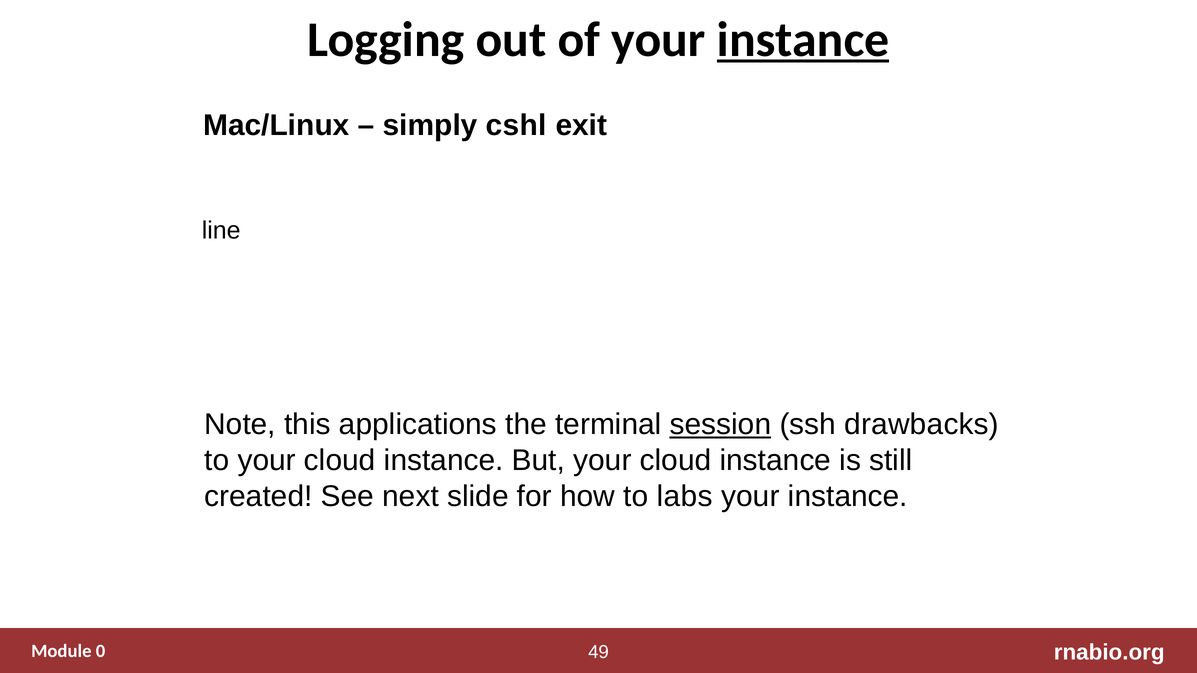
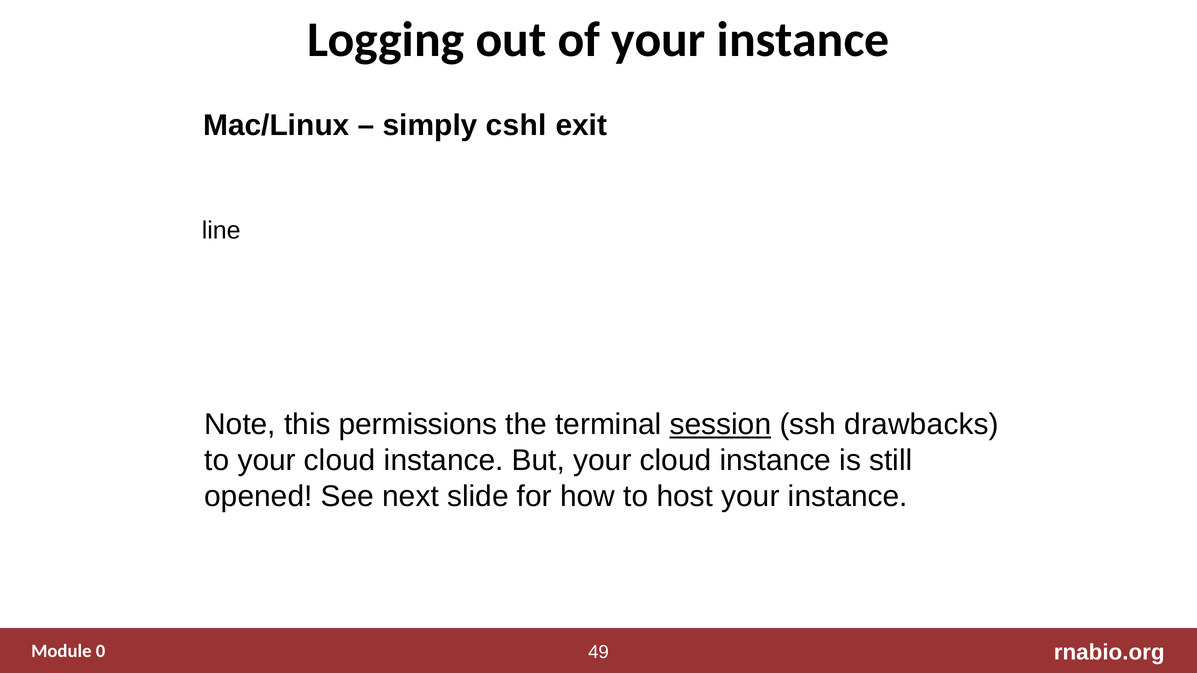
instance underline: present -> none (803, 40)
applications: applications -> permissions (418, 425)
created: created -> opened (258, 497)
labs: labs -> host (685, 497)
